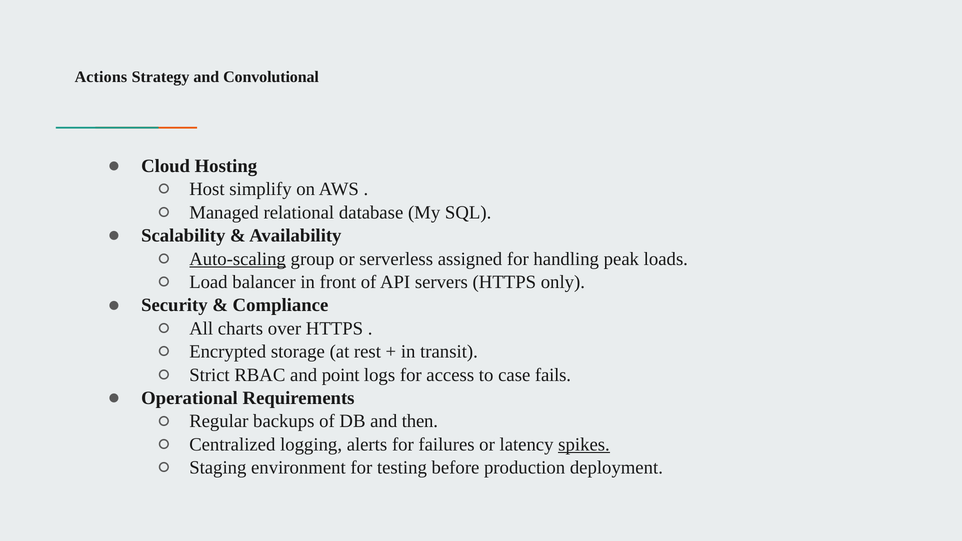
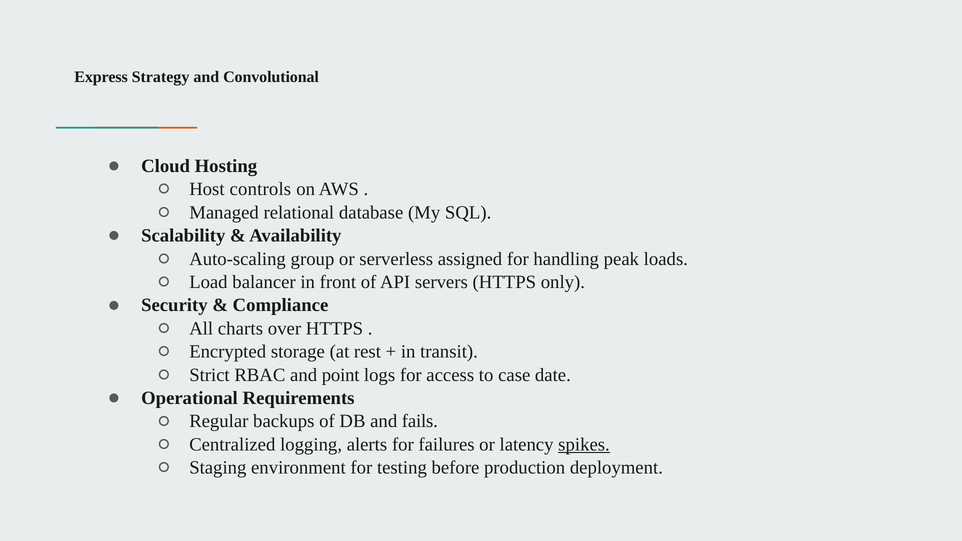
Actions: Actions -> Express (101, 77)
simplify: simplify -> controls (260, 189)
Auto-scaling underline: present -> none (238, 259)
fails: fails -> date (553, 375)
then: then -> fails (420, 421)
